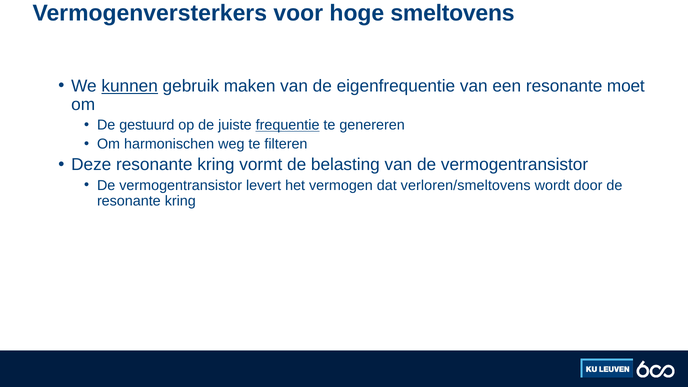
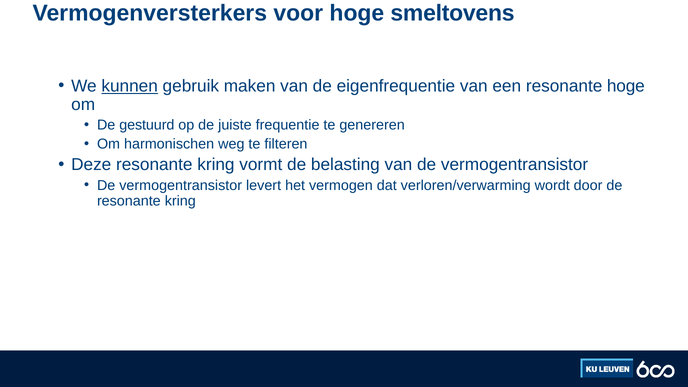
resonante moet: moet -> hoge (626, 86)
frequentie underline: present -> none (288, 125)
verloren/smeltovens: verloren/smeltovens -> verloren/verwarming (466, 185)
